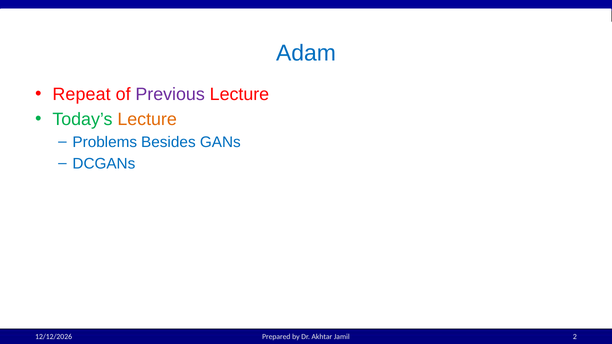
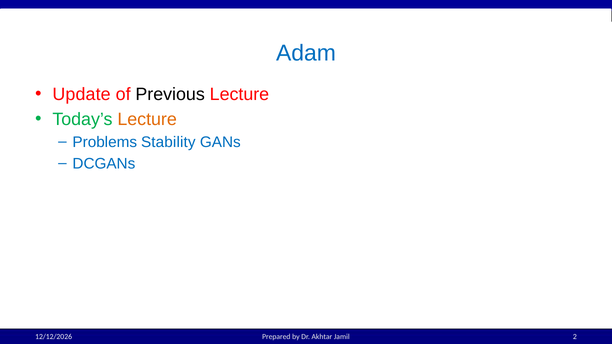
Repeat: Repeat -> Update (82, 95)
Previous colour: purple -> black (170, 95)
Besides: Besides -> Stability (168, 142)
